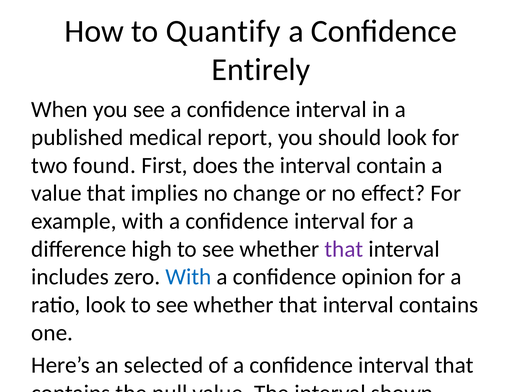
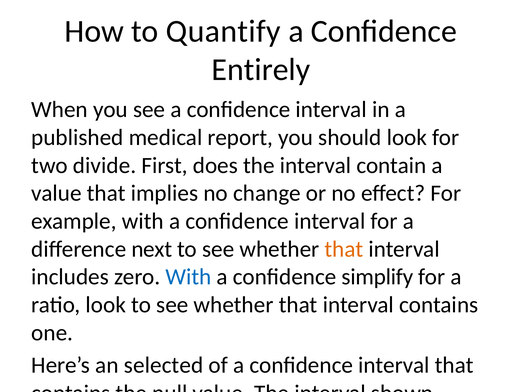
found: found -> divide (105, 165)
high: high -> next (152, 249)
that colour: purple -> orange (344, 249)
opinion: opinion -> simplify (377, 277)
